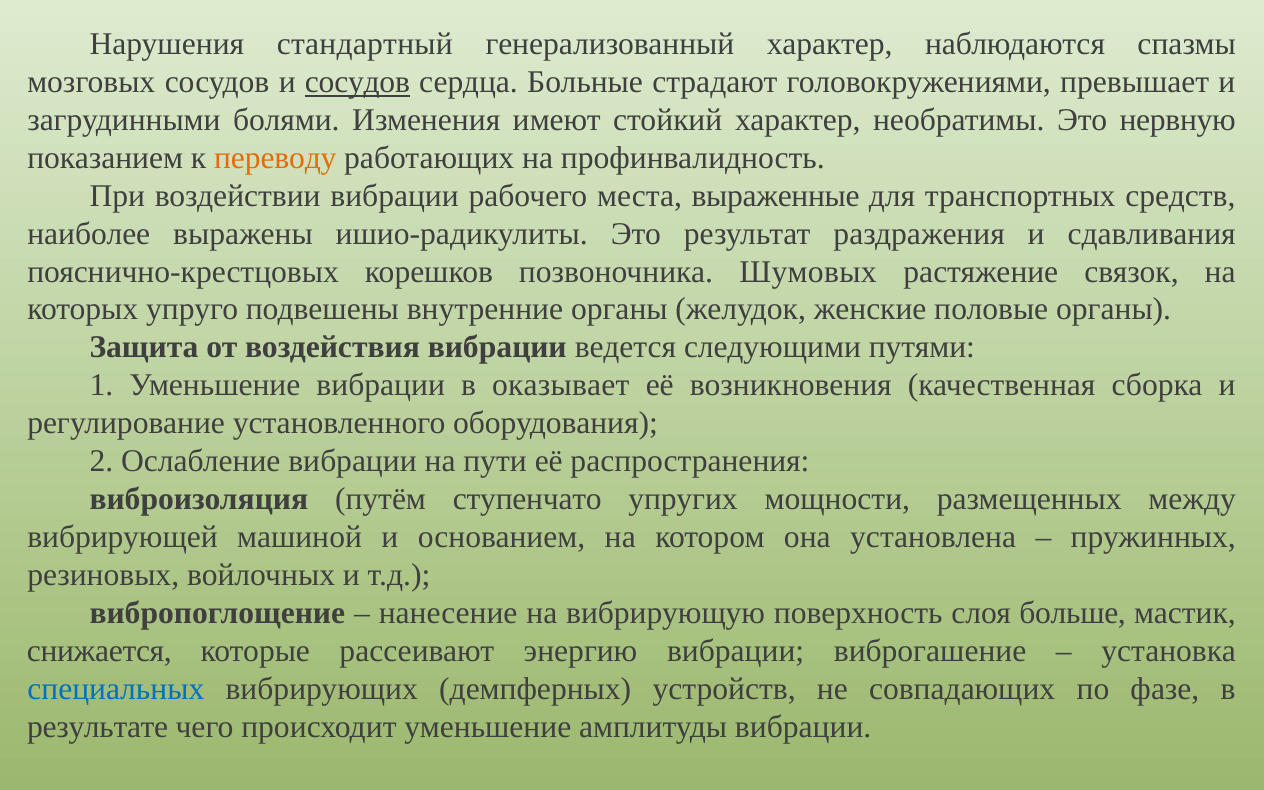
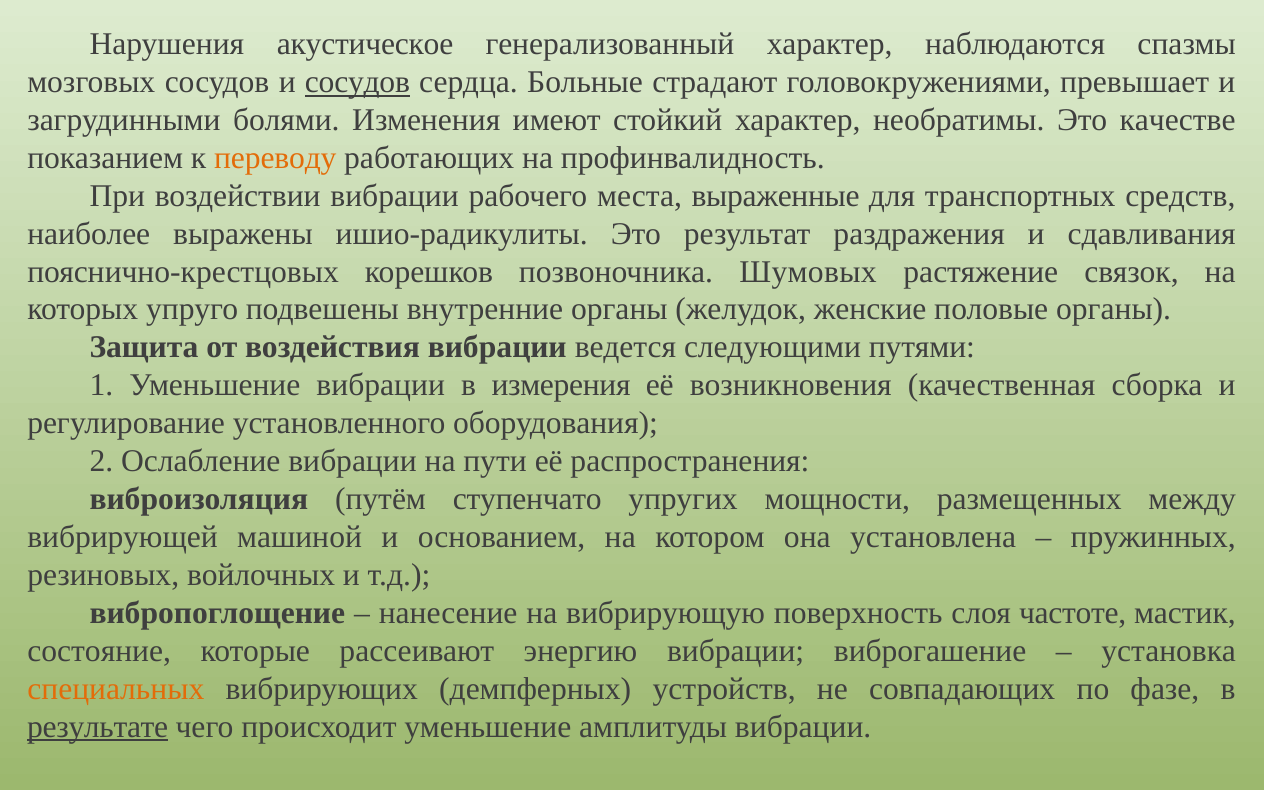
стандартный: стандартный -> акустическое (365, 44)
нервную: нервную -> качестве (1178, 120)
оказывает: оказывает -> измерения (561, 385)
больше: больше -> частоте (1073, 613)
снижается: снижается -> состояние (99, 651)
специальных colour: blue -> orange (116, 689)
результате underline: none -> present (98, 727)
